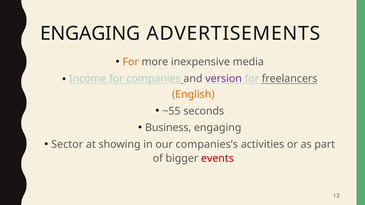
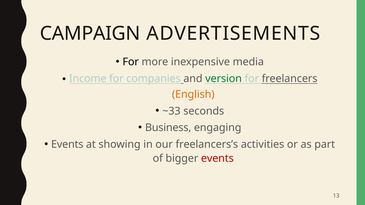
ENGAGING: ENGAGING -> CAMPAIGN (90, 34)
For colour: orange -> black (131, 62)
version colour: purple -> green (224, 79)
~55: ~55 -> ~33 (171, 111)
Sector: Sector -> Events (67, 145)
companies’s: companies’s -> freelancers’s (207, 145)
